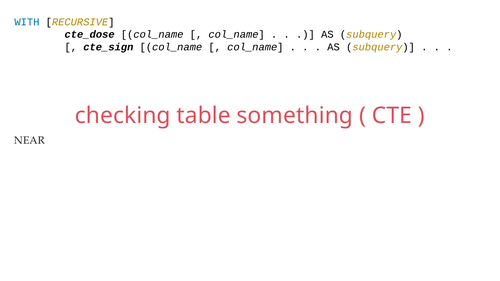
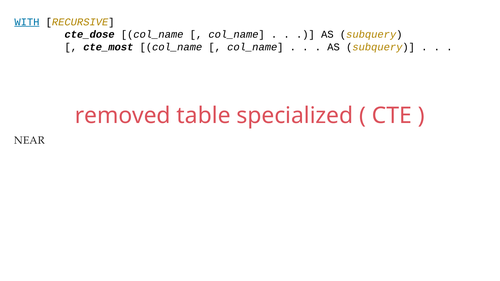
WITH underline: none -> present (27, 22)
cte_sign: cte_sign -> cte_most (108, 47)
checking: checking -> removed (123, 116)
something: something -> specialized (295, 116)
